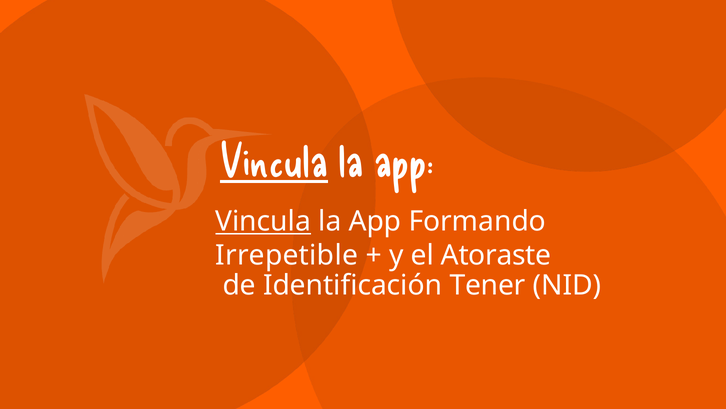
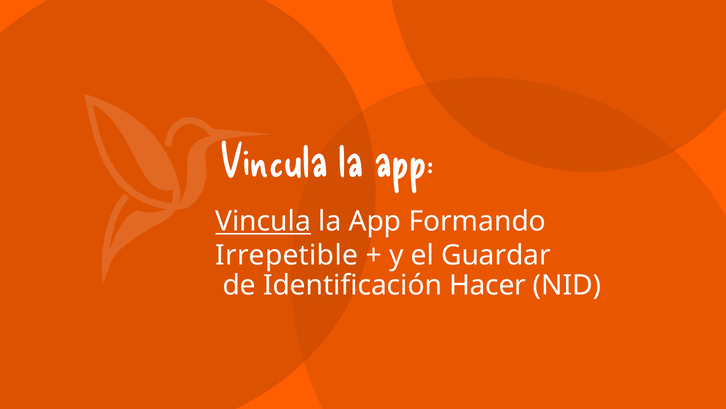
Vincula underline: present -> none (274, 162)
Atoraste: Atoraste -> Guardar (496, 255)
Tener: Tener -> Hacer (488, 285)
